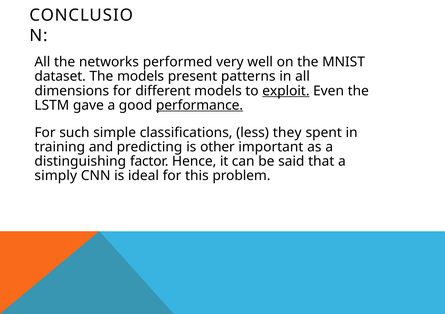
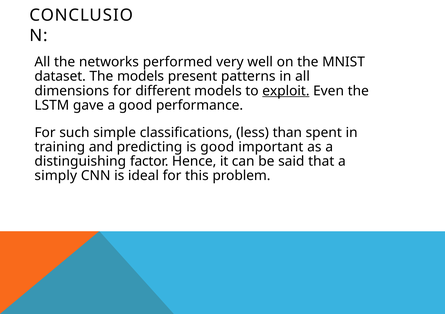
performance underline: present -> none (200, 105)
they: they -> than (287, 133)
is other: other -> good (217, 147)
